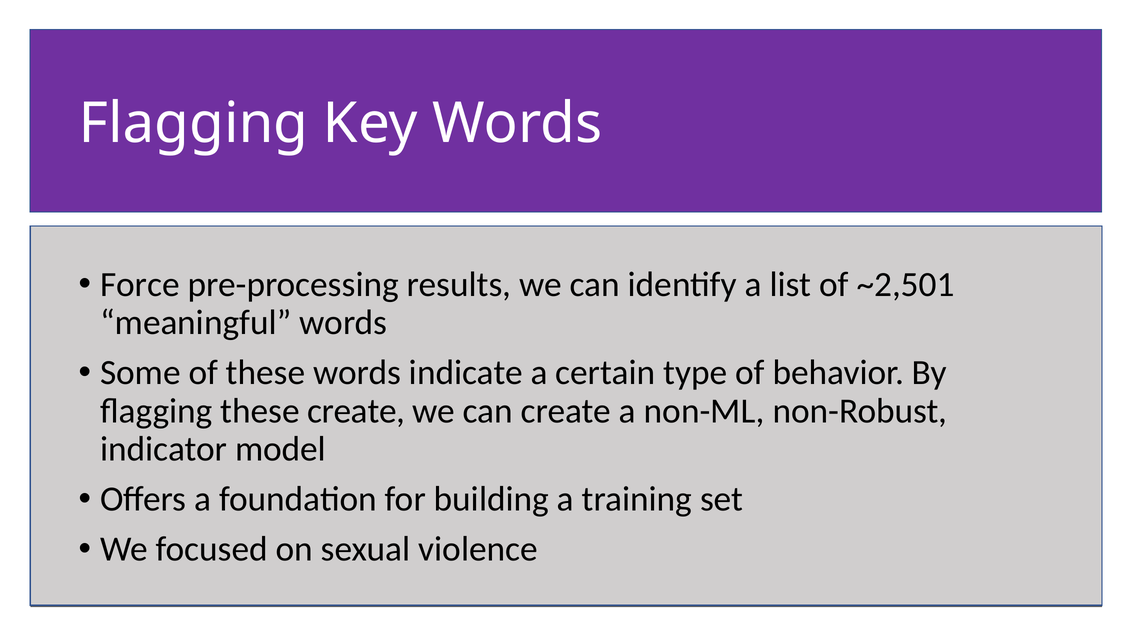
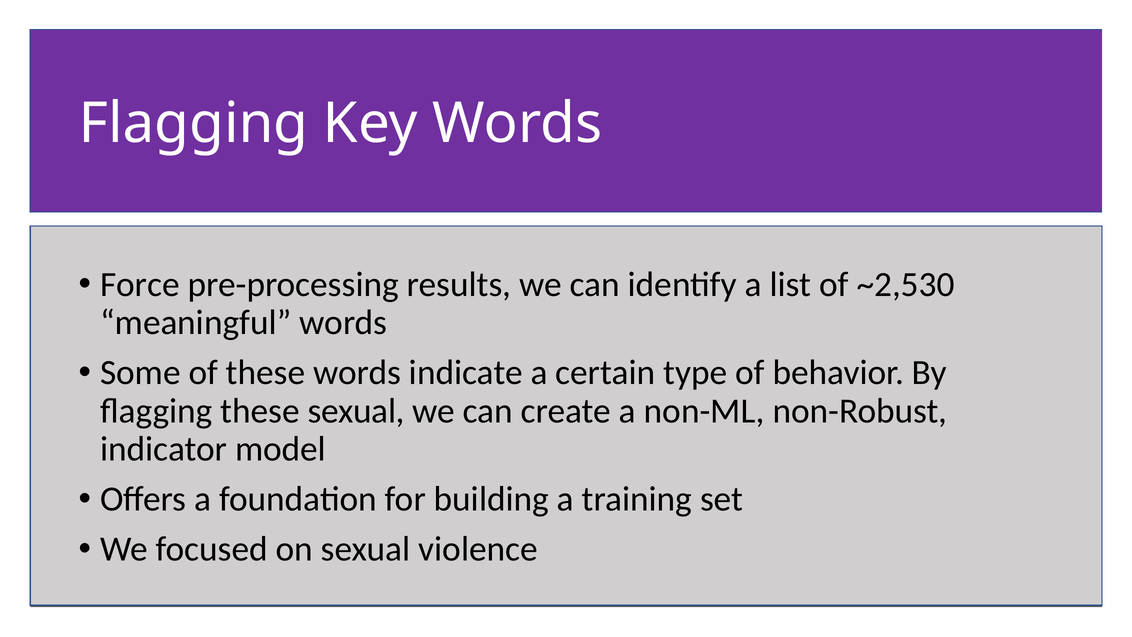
~2,501: ~2,501 -> ~2,530 (906, 284)
these create: create -> sexual (356, 411)
